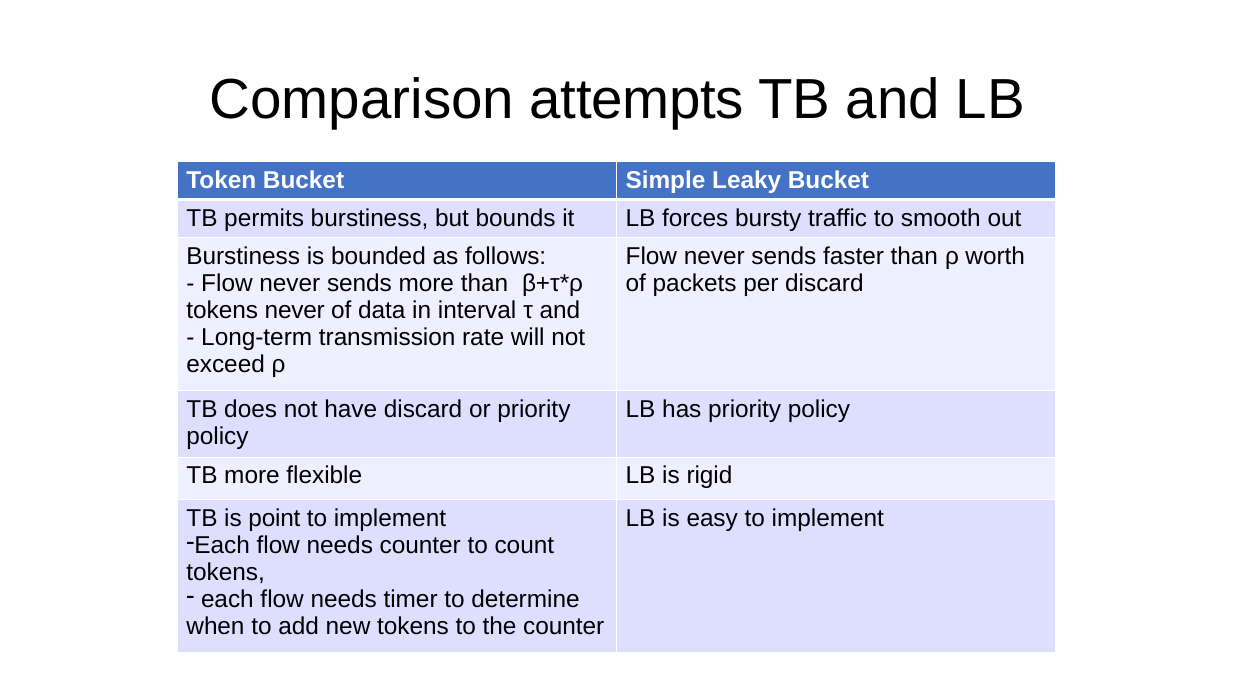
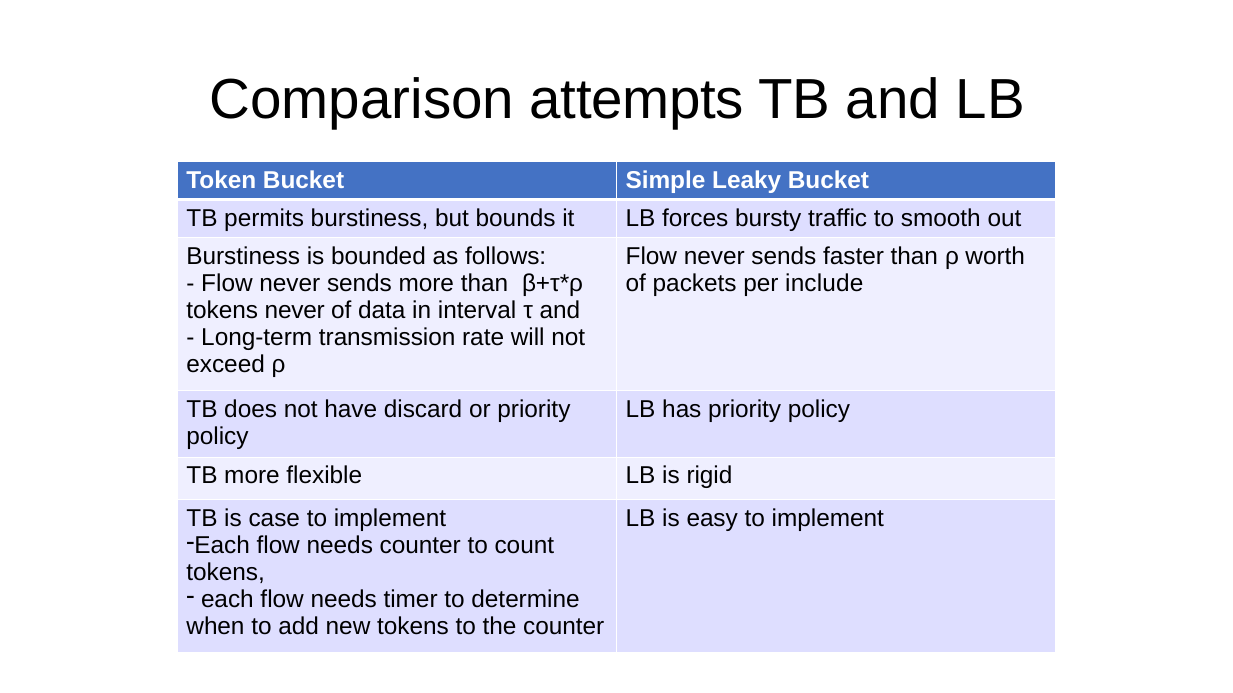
per discard: discard -> include (824, 284)
point: point -> case (274, 519)
